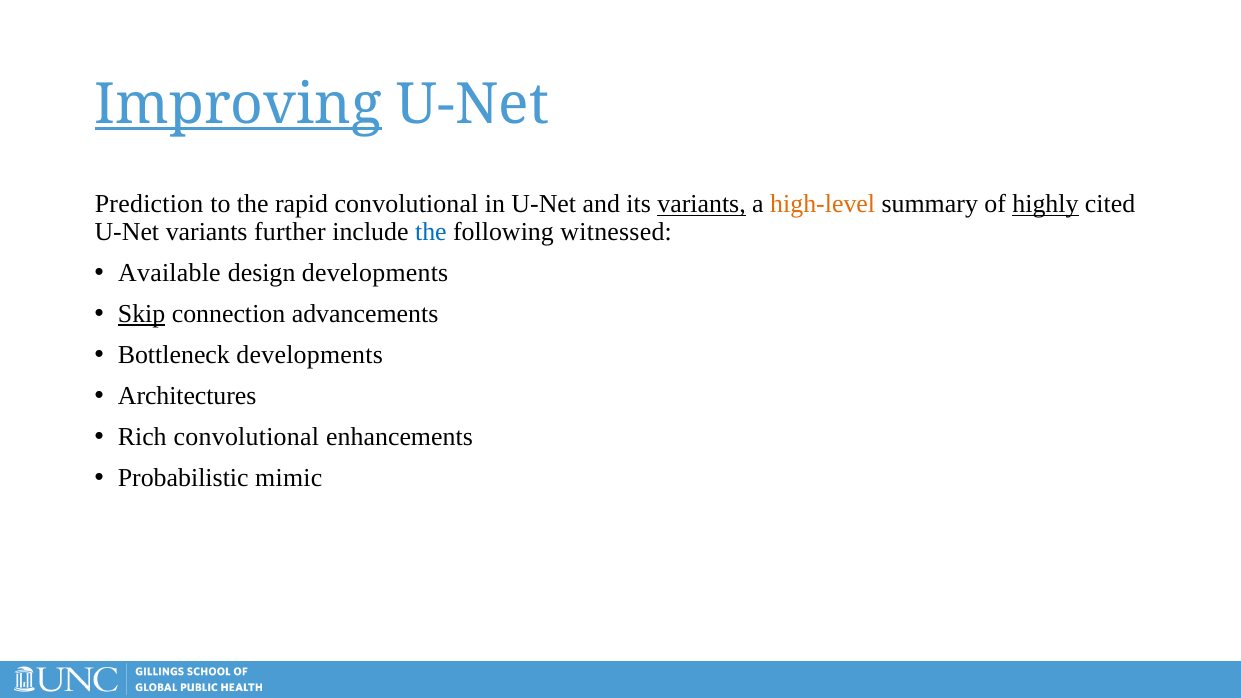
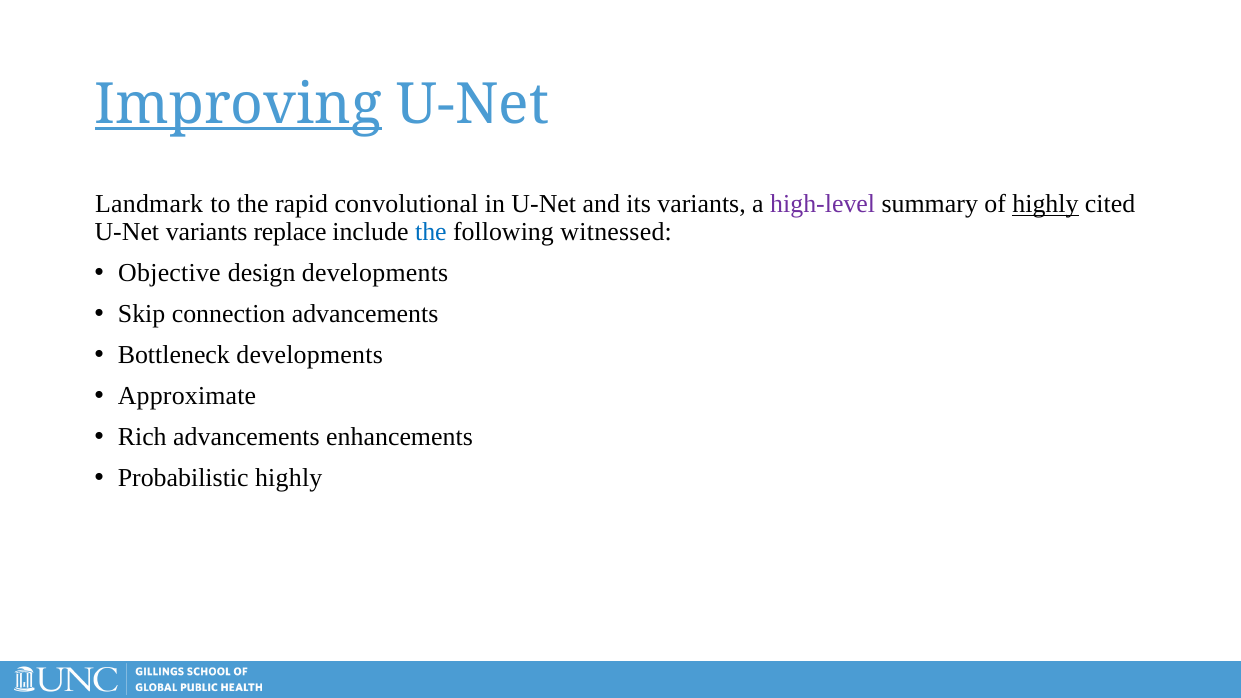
Prediction: Prediction -> Landmark (149, 204)
variants underline: present -> none (702, 204)
high-level colour: orange -> purple (823, 204)
further: further -> replace (290, 232)
Available: Available -> Objective (169, 273)
Skip underline: present -> none (142, 314)
Architectures: Architectures -> Approximate (187, 396)
Rich convolutional: convolutional -> advancements (246, 437)
Probabilistic mimic: mimic -> highly (289, 478)
